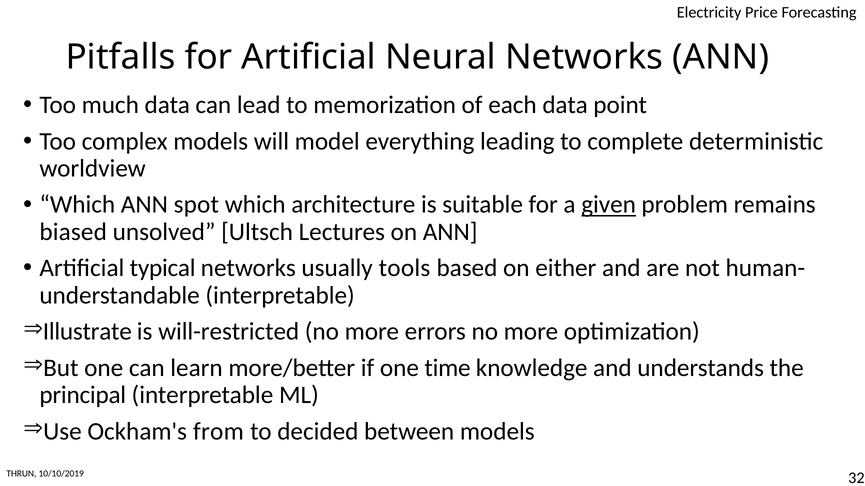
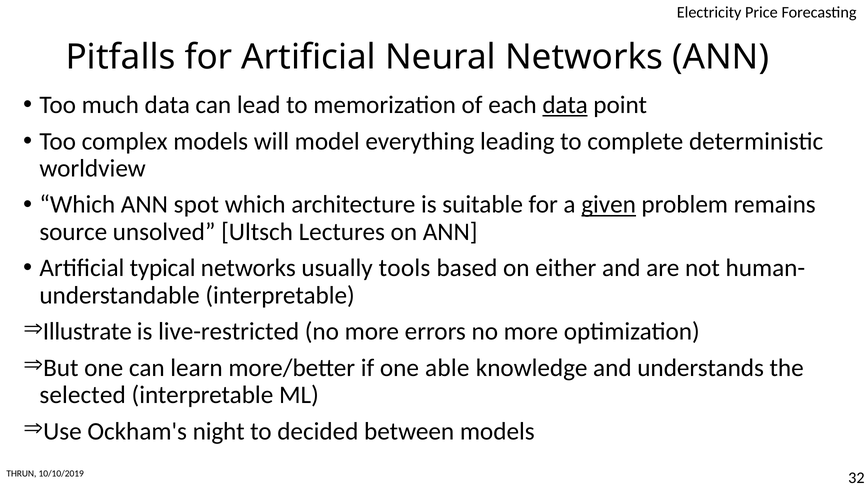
data underline: none -> present (565, 105)
biased: biased -> source (73, 232)
will-restricted: will-restricted -> live-restricted (229, 332)
time: time -> able (447, 368)
principal: principal -> selected (83, 395)
from: from -> night (219, 432)
